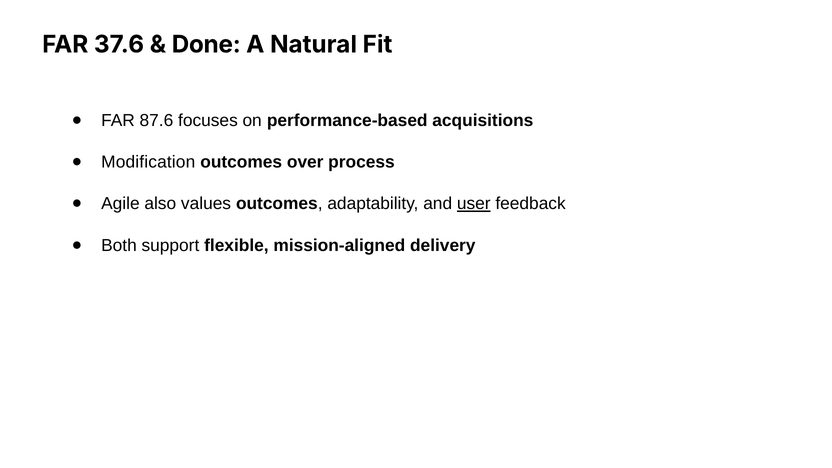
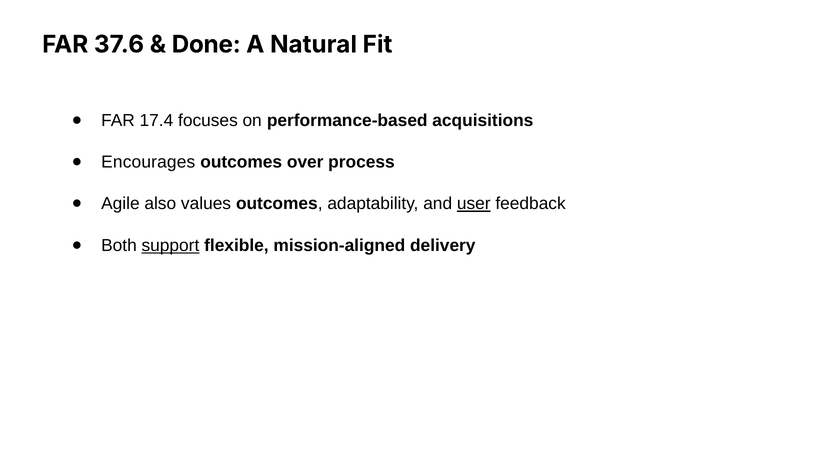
87.6: 87.6 -> 17.4 (156, 121)
Modification: Modification -> Encourages (148, 162)
support underline: none -> present (170, 245)
